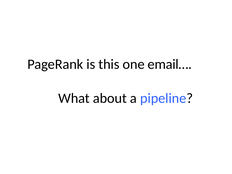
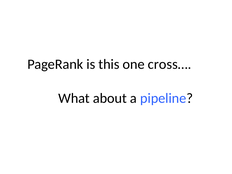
email…: email… -> cross… (170, 64)
